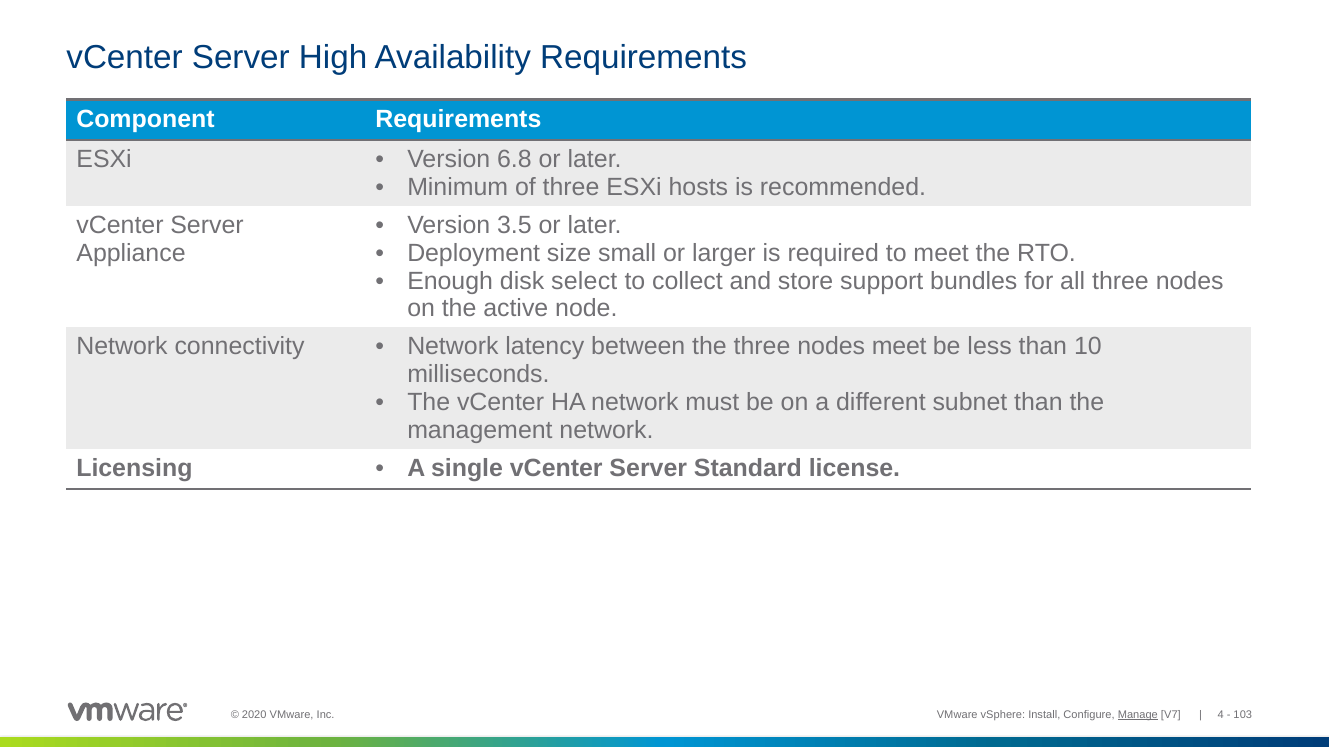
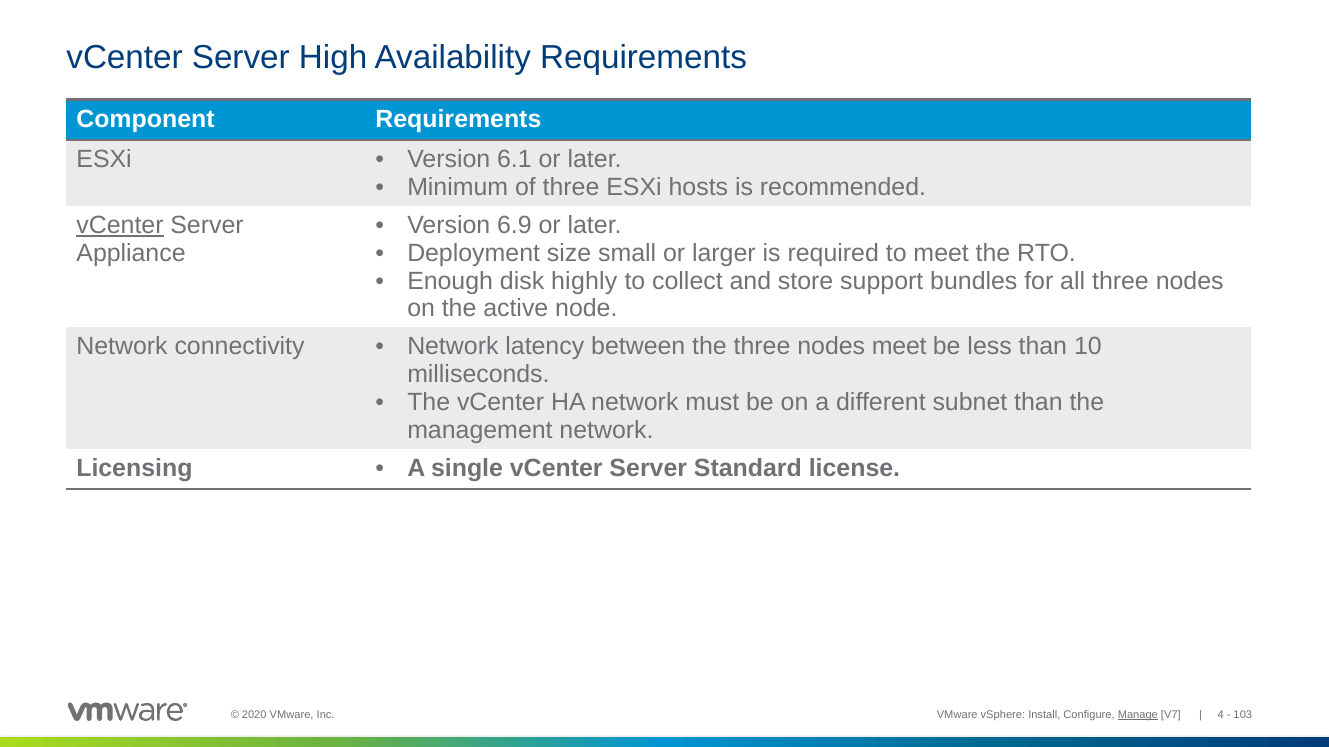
6.8: 6.8 -> 6.1 (514, 159)
3.5: 3.5 -> 6.9 (514, 225)
vCenter underline: none -> present (120, 225)
select: select -> highly (584, 281)
